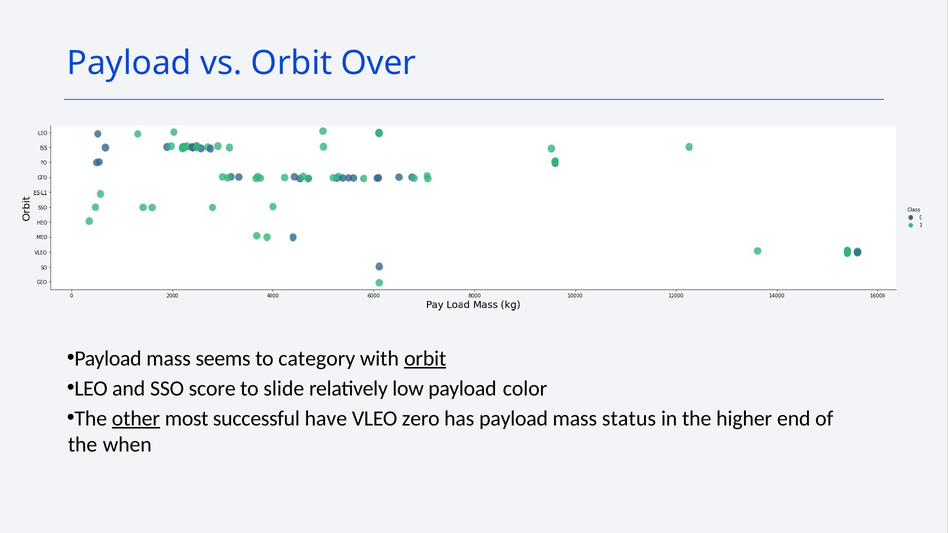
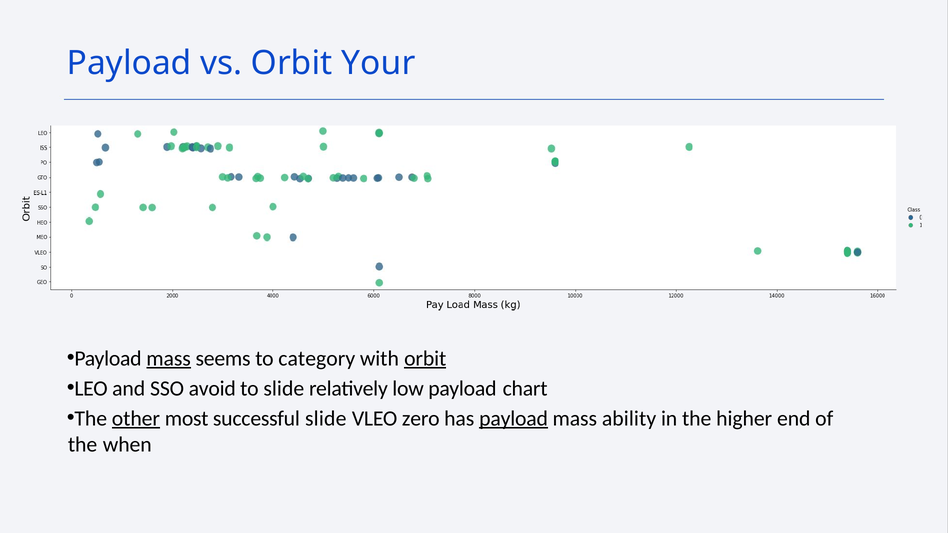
Over: Over -> Your (378, 63)
mass underline: none -> present (169, 359)
score: score -> avoid (212, 389)
color: color -> chart (525, 389)
successful have: have -> slide (326, 419)
payload underline: none -> present (514, 419)
status: status -> ability (629, 419)
